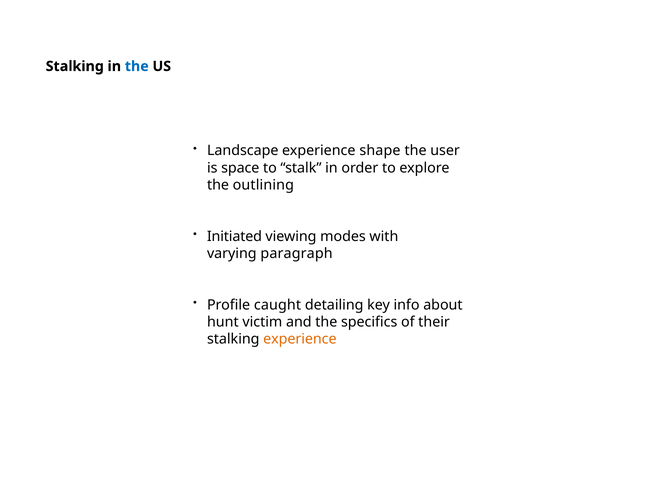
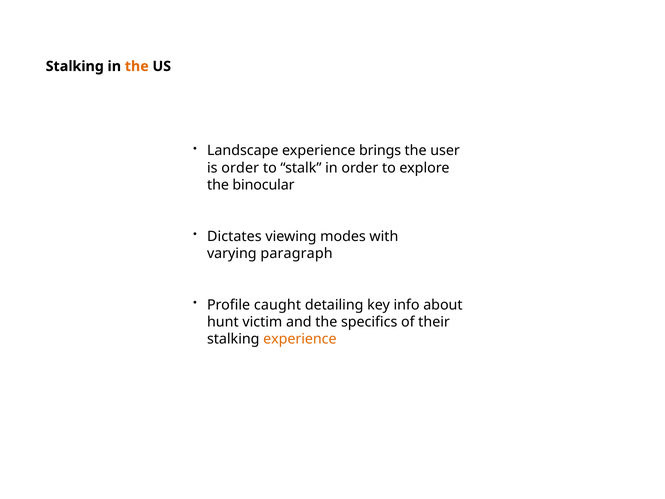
the colour: blue -> orange (137, 66)
shape: shape -> brings (380, 151)
is space: space -> order (240, 168)
outlining: outlining -> binocular (263, 185)
Initiated: Initiated -> Dictates (234, 236)
